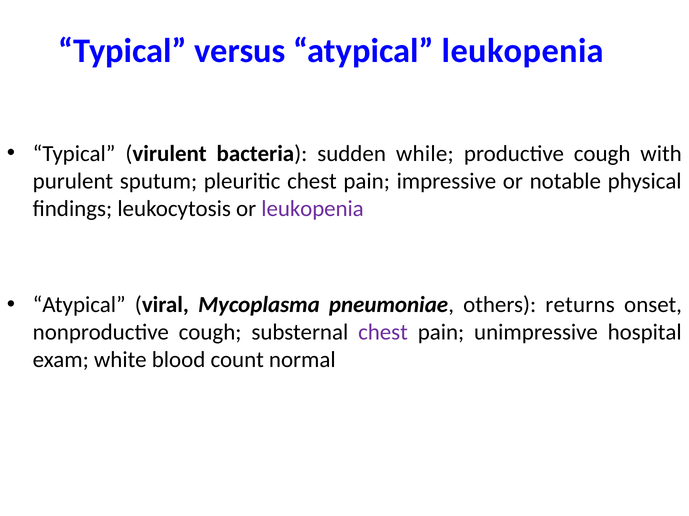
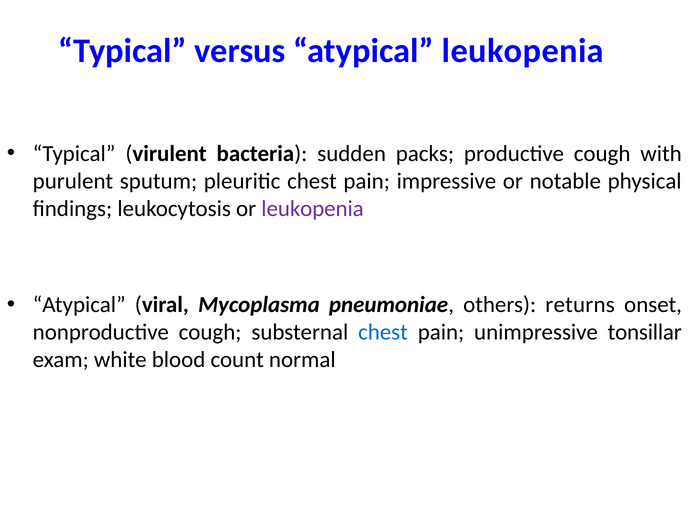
while: while -> packs (425, 154)
chest colour: purple -> blue (383, 333)
hospital: hospital -> tonsillar (645, 333)
